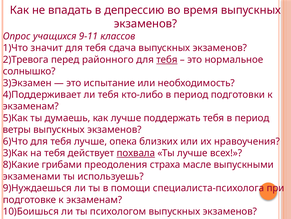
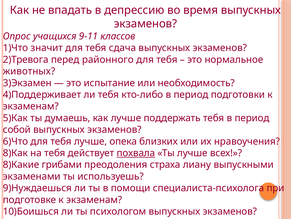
тебя underline: present -> none (167, 59)
солнышко: солнышко -> животных (29, 71)
ветры: ветры -> собой (17, 129)
3)Как: 3)Как -> 8)Как (15, 153)
масле: масле -> лиану (197, 164)
